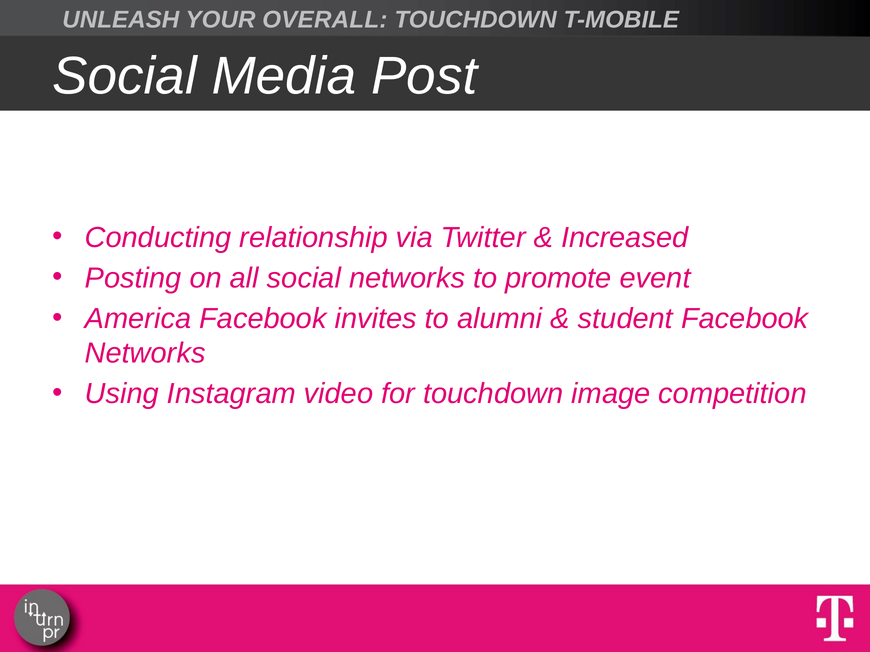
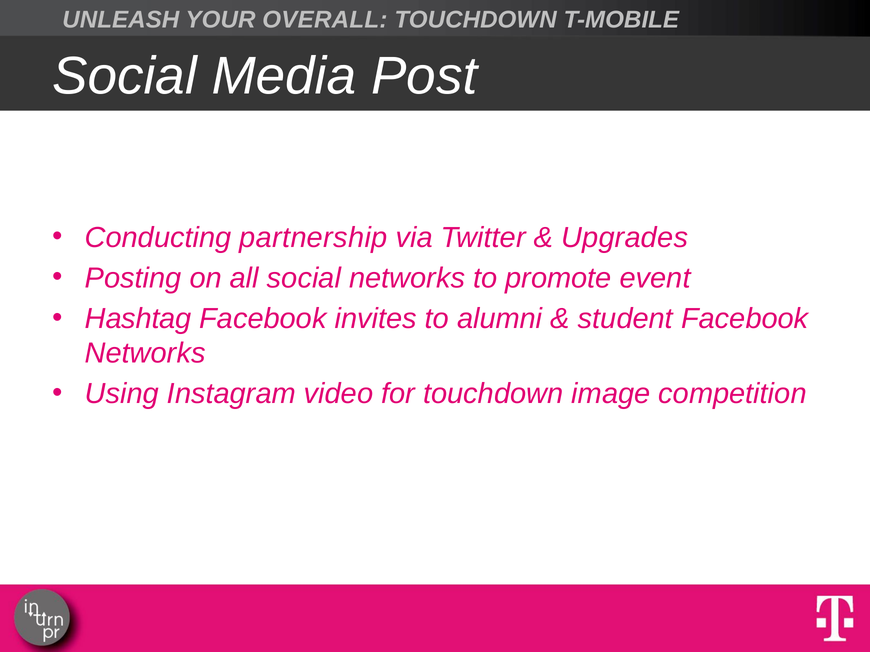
relationship: relationship -> partnership (313, 238)
Increased: Increased -> Upgrades (625, 238)
America: America -> Hashtag (138, 319)
